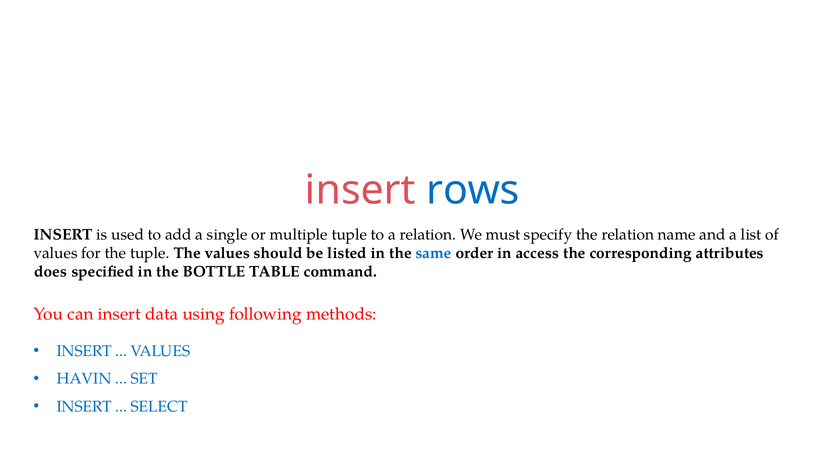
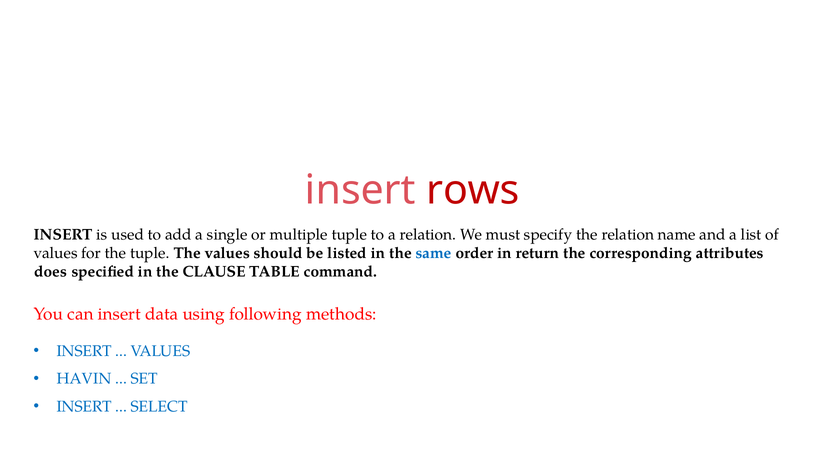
rows colour: blue -> red (473, 190)
access: access -> return (537, 253)
BOTTLE: BOTTLE -> CLAUSE (214, 272)
